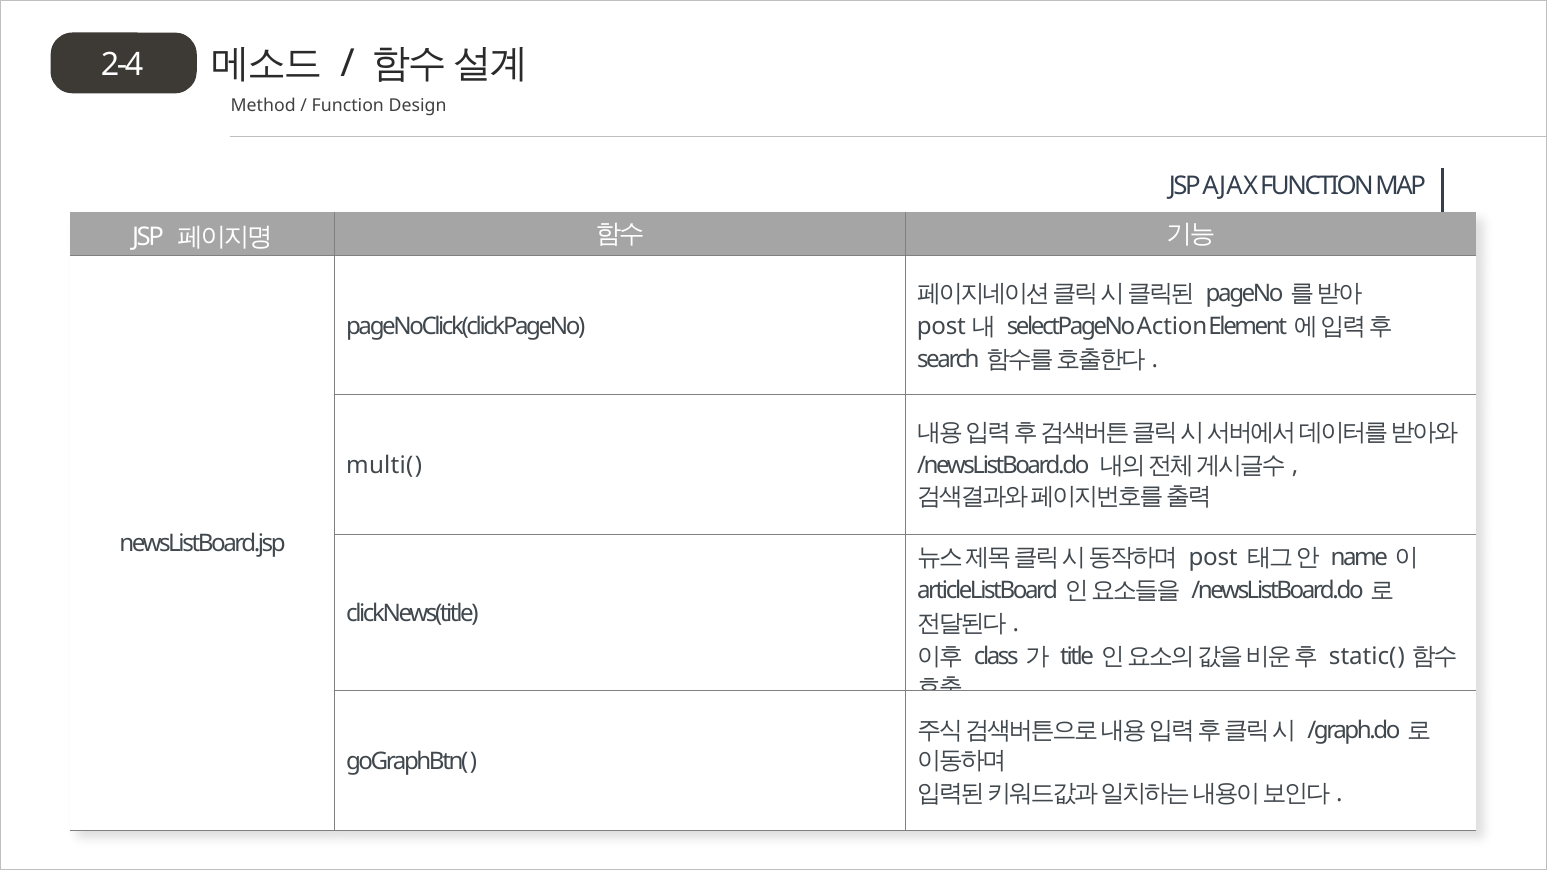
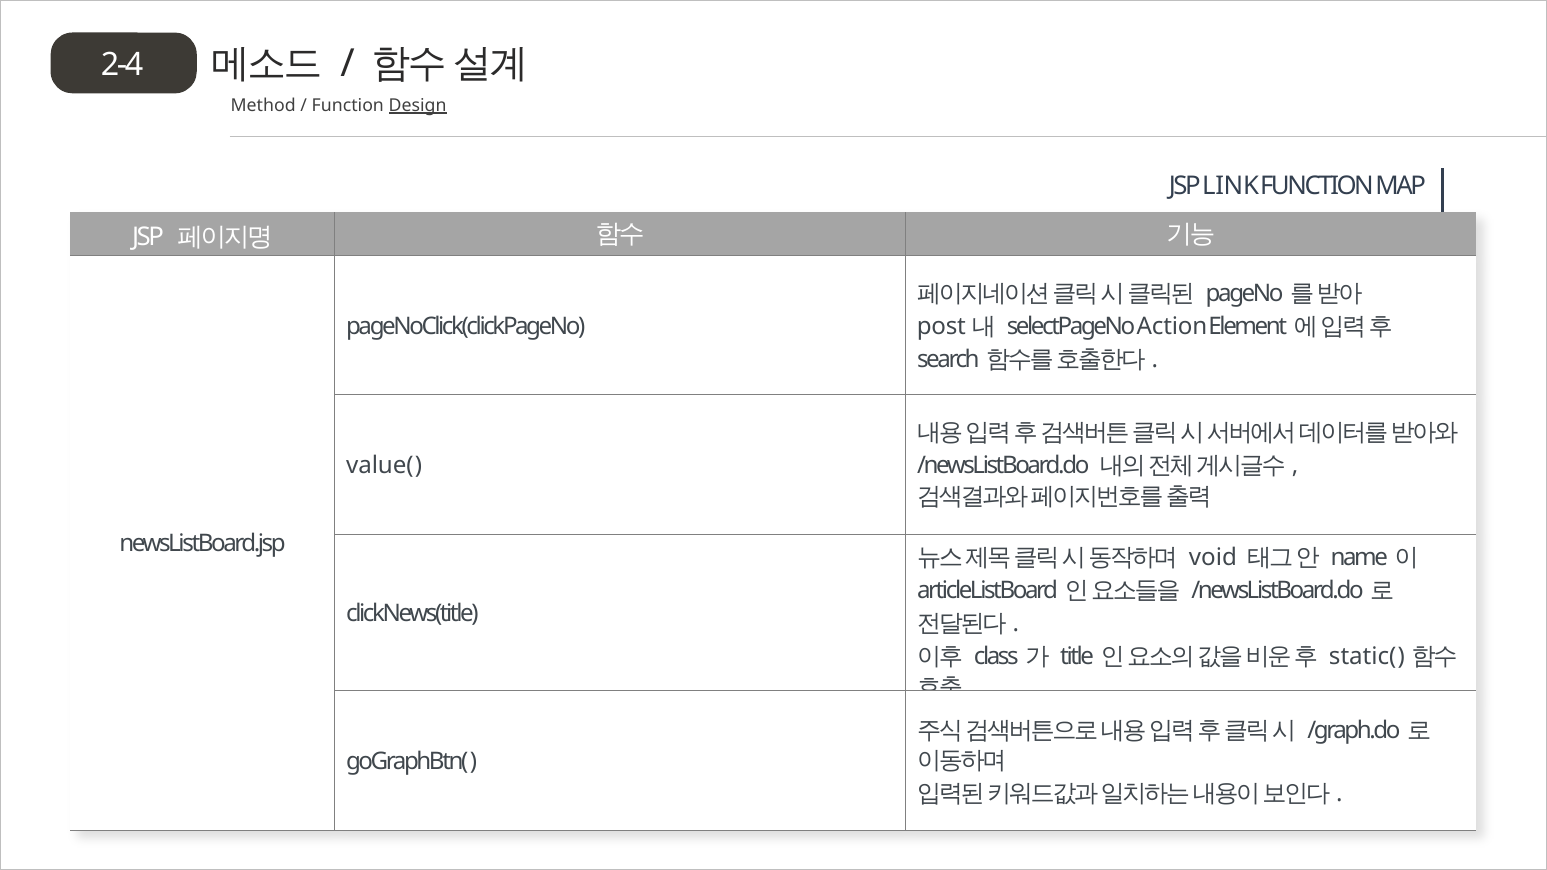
Design underline: none -> present (418, 105)
AJAX: AJAX -> LINK (1231, 186)
multi(: multi( -> value( (380, 466)
post: post -> void (1213, 558)
